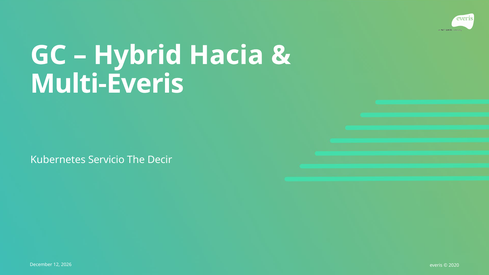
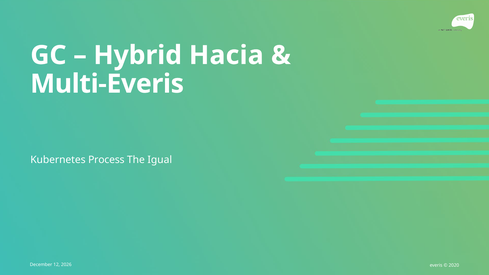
Servicio: Servicio -> Process (106, 160)
Decir: Decir -> Igual (160, 160)
